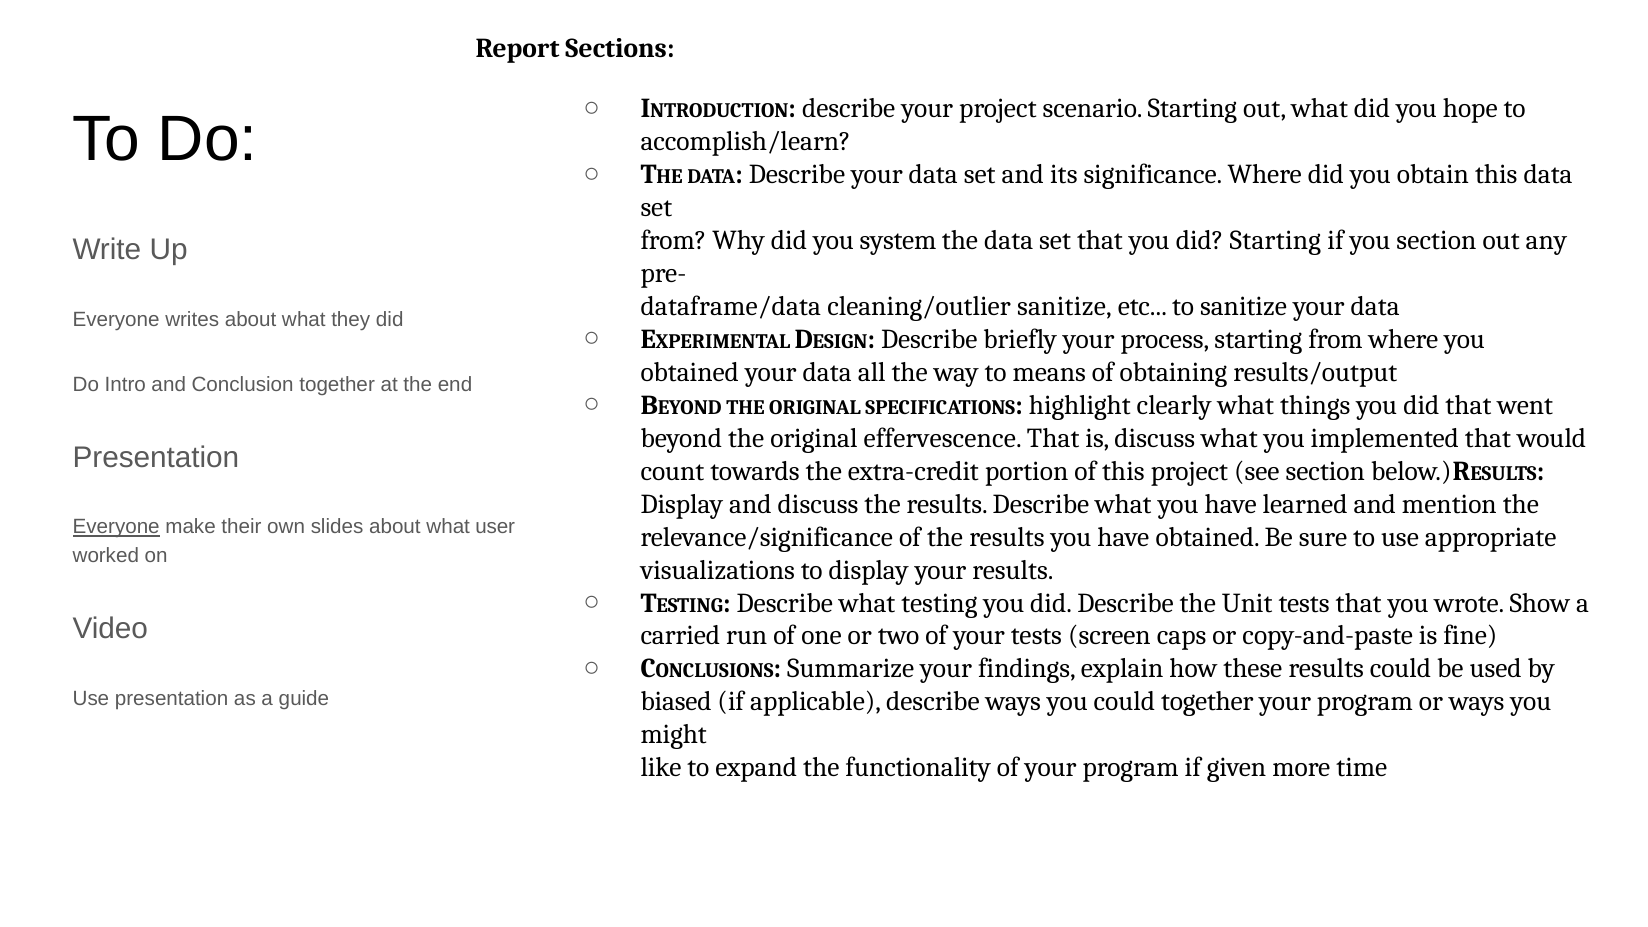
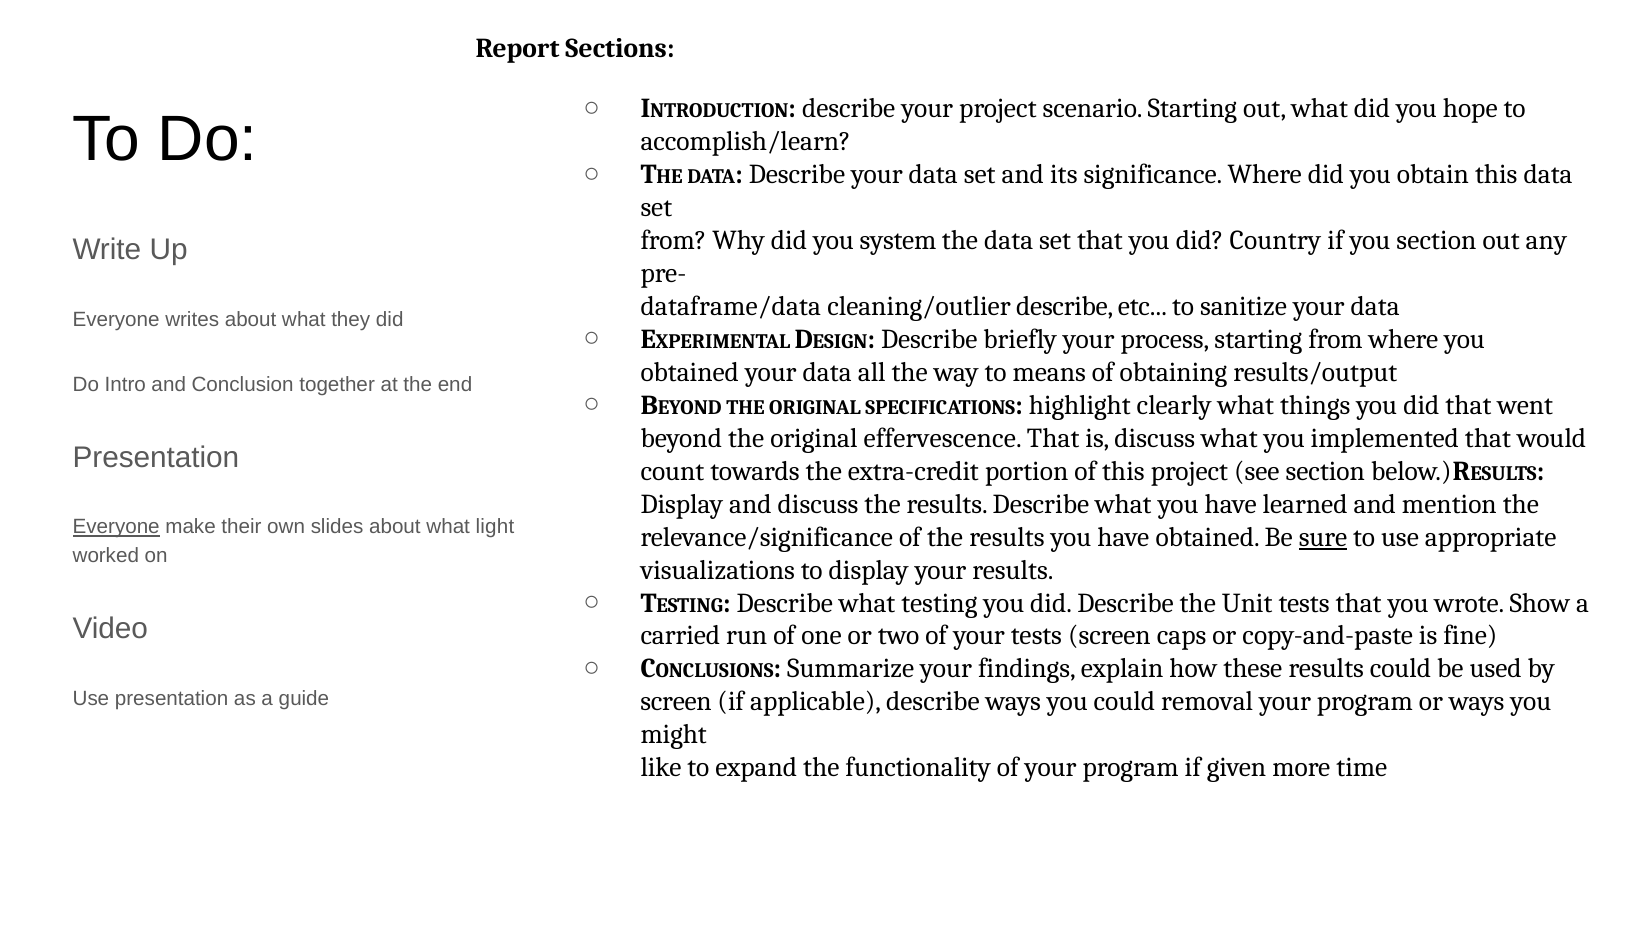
did Starting: Starting -> Country (1275, 240)
cleaning/outlier sanitize: sanitize -> describe (1065, 306)
user: user -> light (495, 527)
sure underline: none -> present (1323, 537)
biased: biased -> screen (676, 702)
could together: together -> removal (1207, 702)
